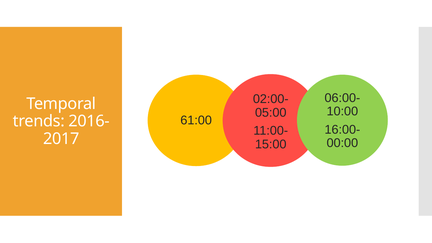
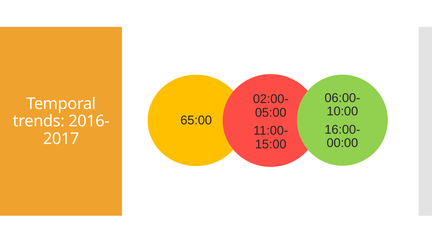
61:00: 61:00 -> 65:00 (196, 120)
